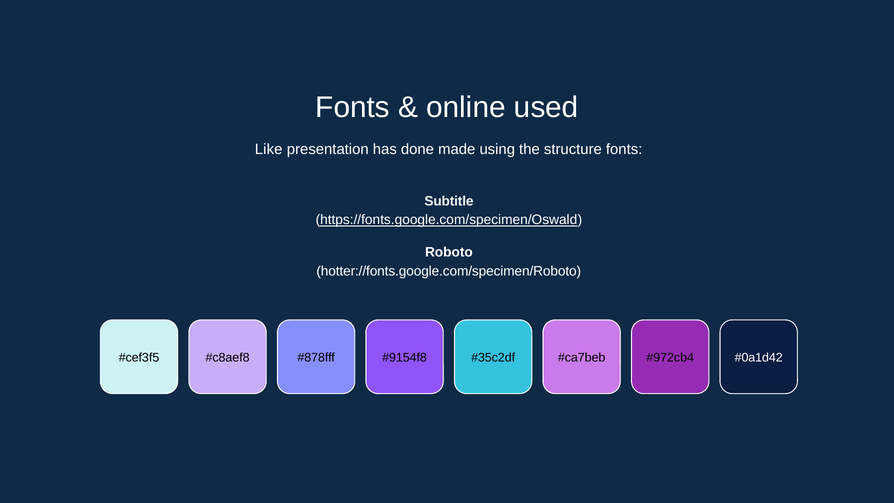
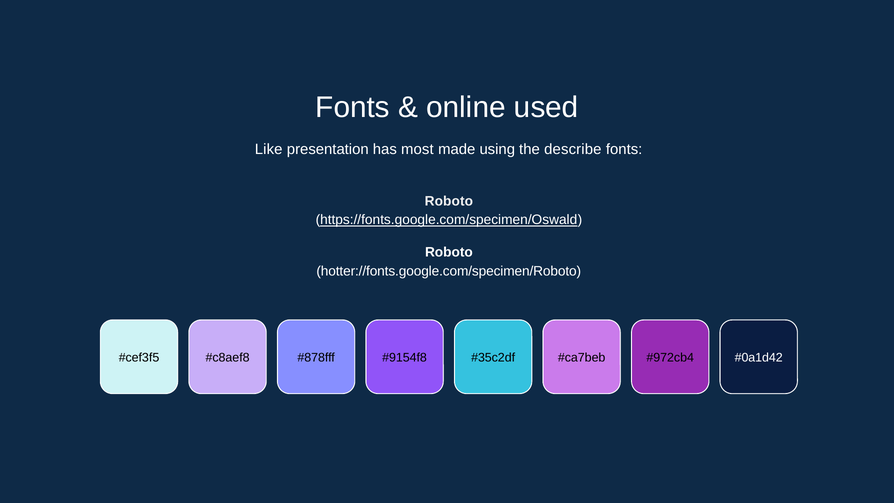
done: done -> most (417, 149)
structure: structure -> describe (573, 149)
Subtitle: Subtitle -> Roboto (449, 201)
